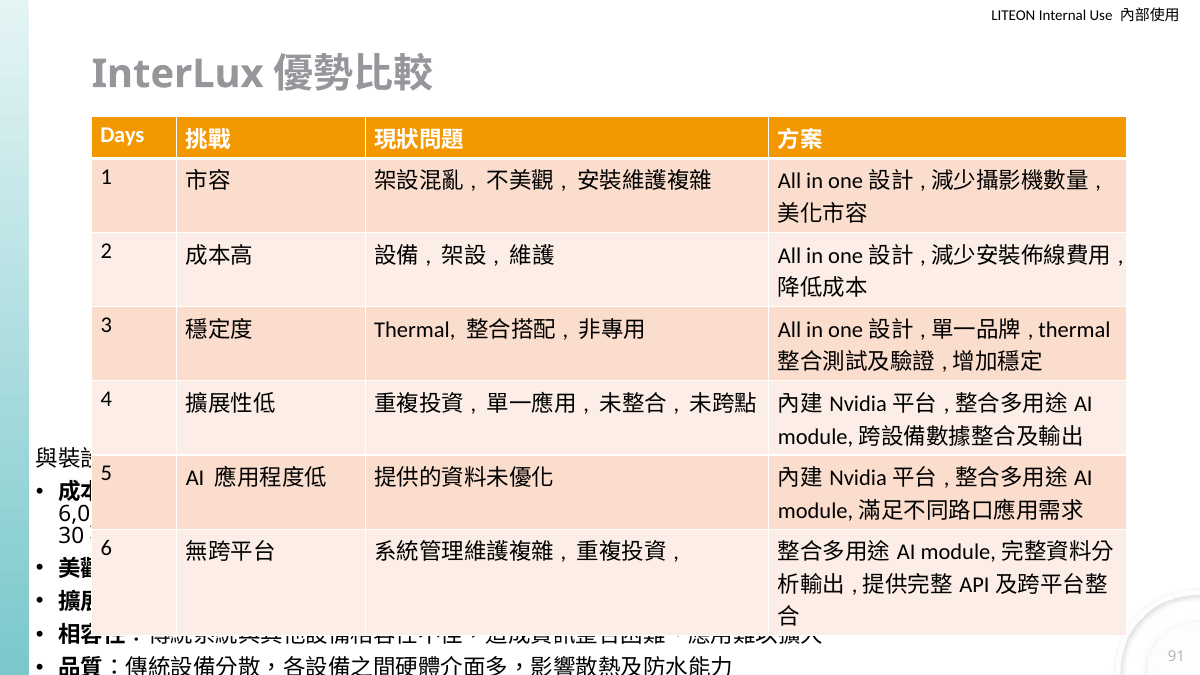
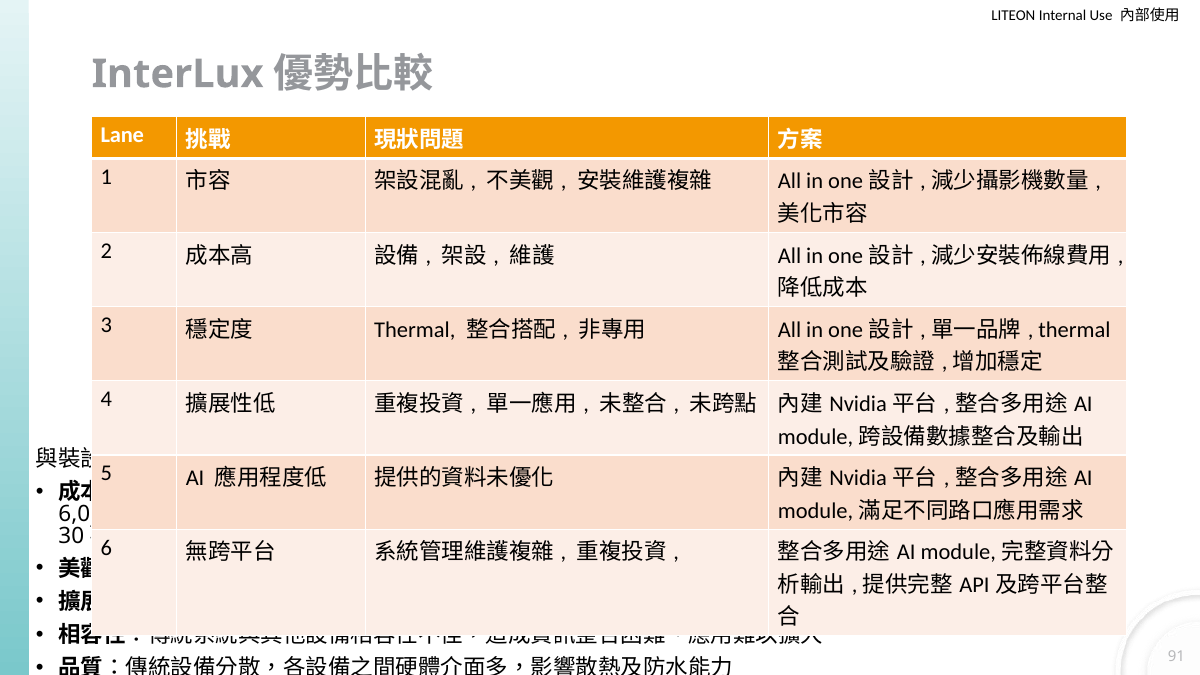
Days: Days -> Lane (122, 135)
